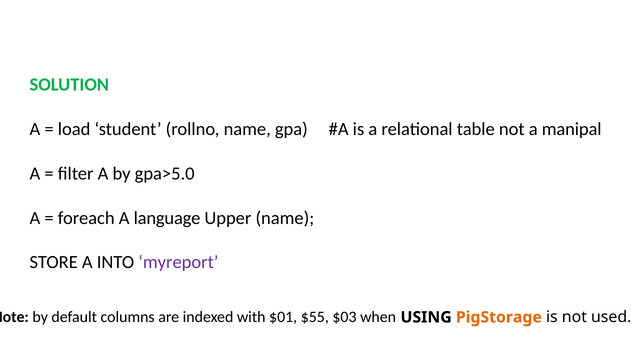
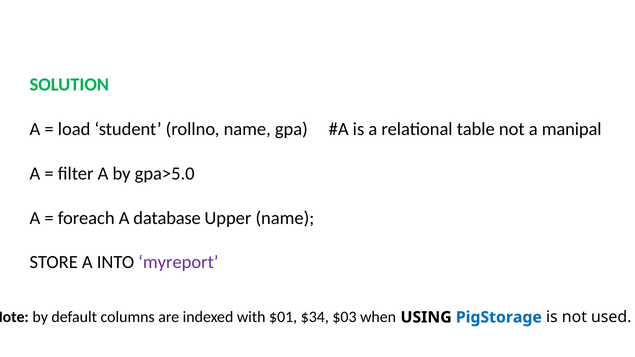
language: language -> database (167, 218)
$55: $55 -> $34 (315, 317)
PigStorage colour: orange -> blue (499, 317)
